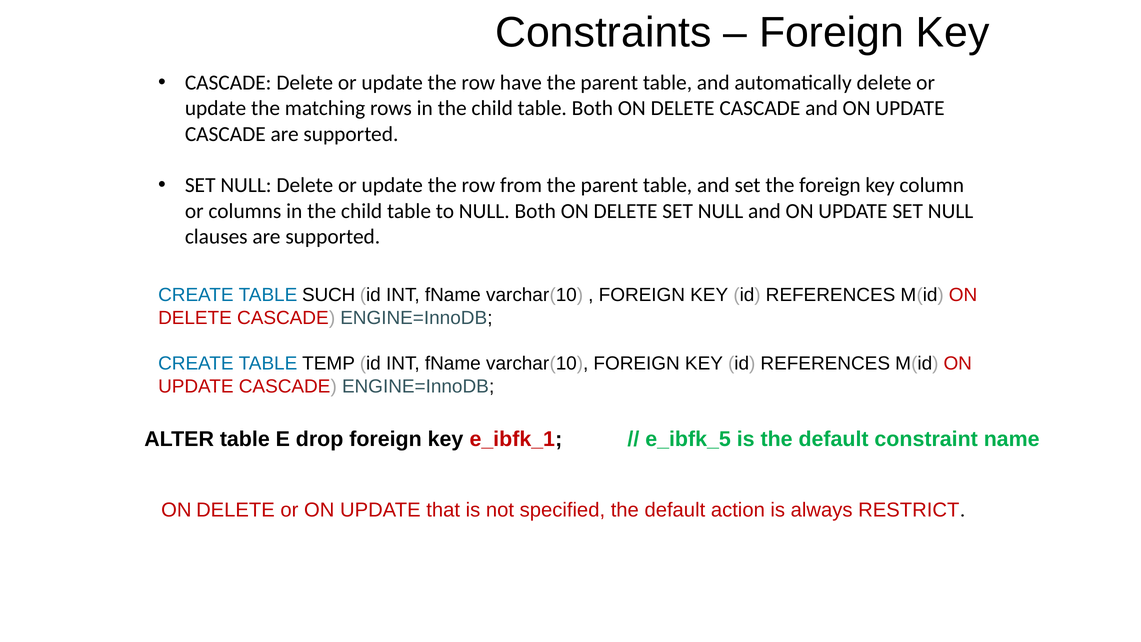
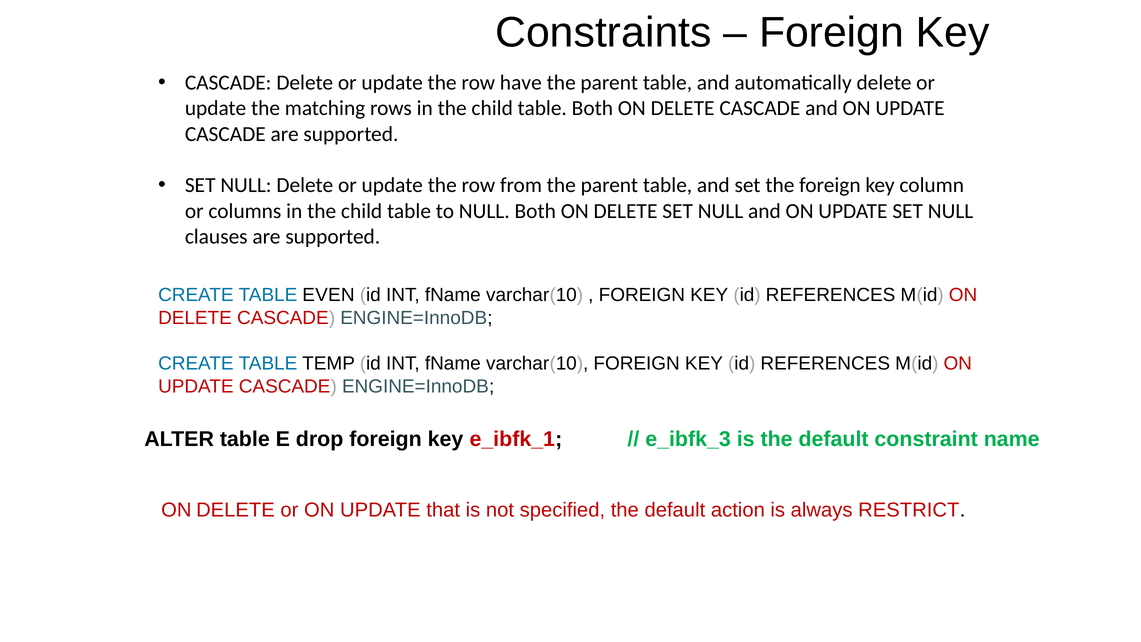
SUCH: SUCH -> EVEN (328, 295)
e_ibfk_5: e_ibfk_5 -> e_ibfk_3 (688, 439)
